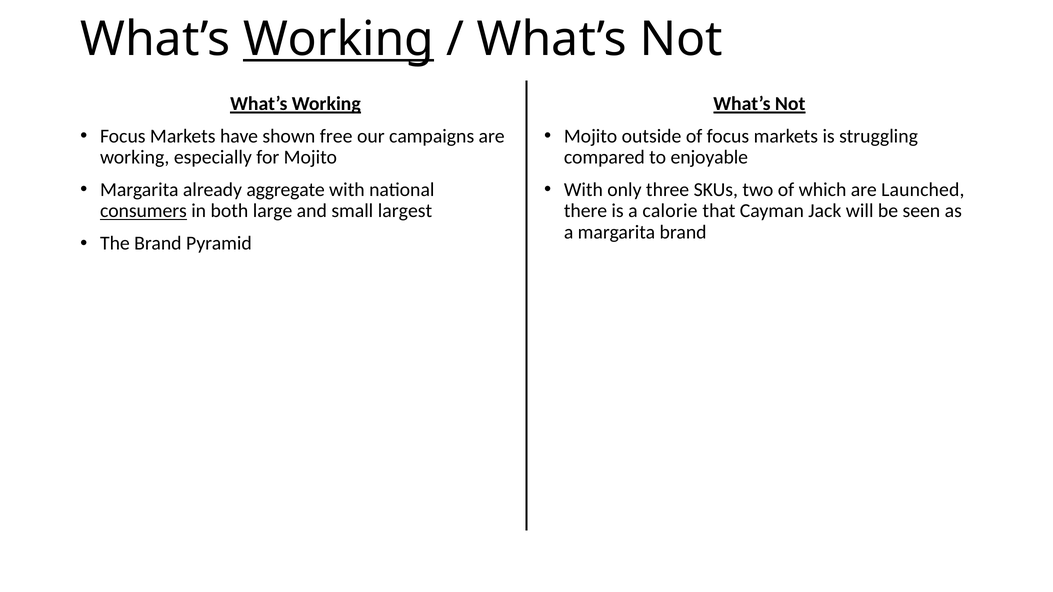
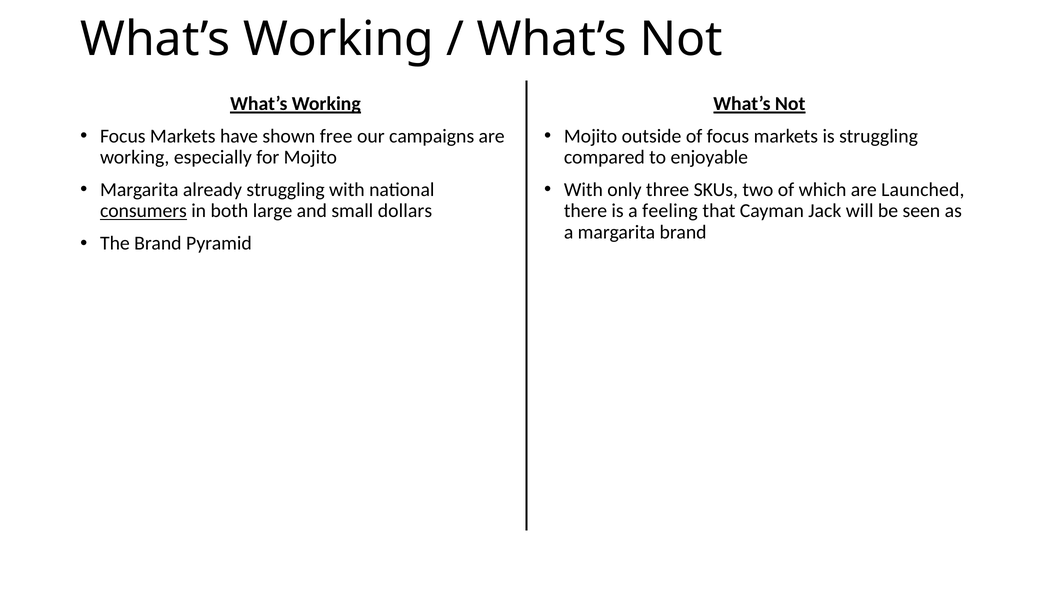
Working underline: present -> none (338, 39)
already aggregate: aggregate -> struggling (286, 190)
largest: largest -> dollars (405, 211)
calorie: calorie -> feeling (670, 211)
